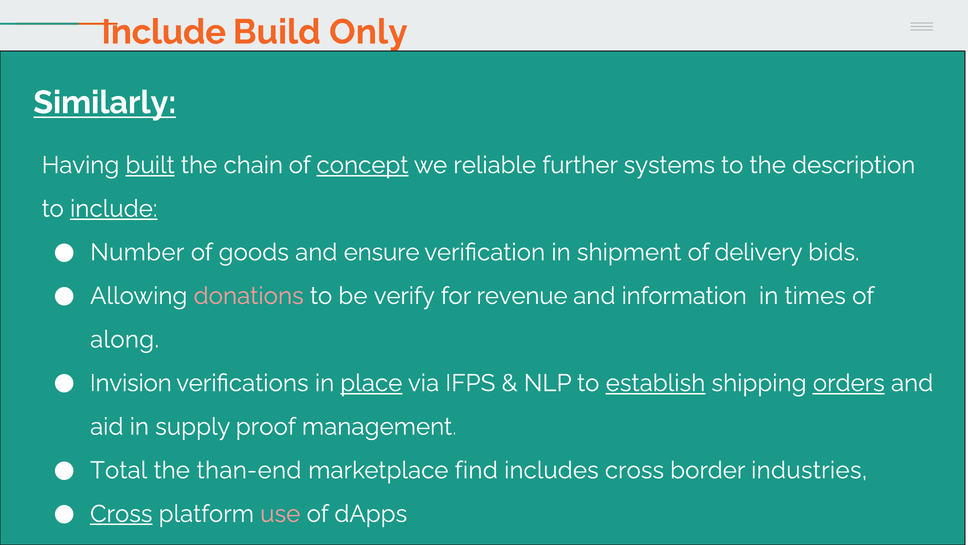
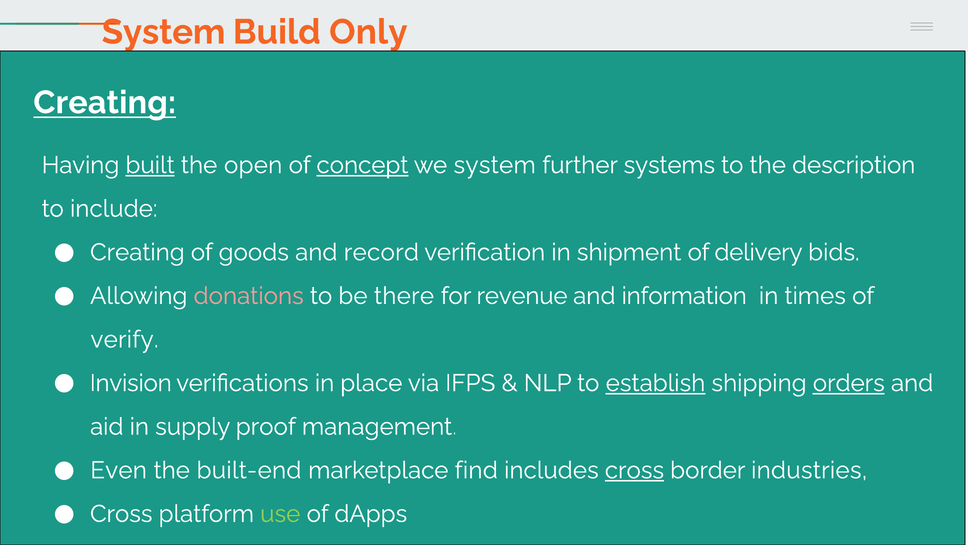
Include: Include -> System (164, 32)
Similarly: Similarly -> Creating (105, 102)
chain: chain -> open (253, 165)
we reliable: reliable -> system (495, 165)
include underline: present -> none (114, 209)
Number: Number -> Creating (137, 252)
ensure: ensure -> record (381, 252)
verify: verify -> there (404, 296)
along: along -> verify (124, 339)
place underline: present -> none (371, 383)
Total: Total -> Even (119, 470)
than-end: than-end -> built-end (249, 470)
cross underline: none -> present (634, 470)
Cross underline: present -> none (121, 513)
use colour: pink -> light green (280, 513)
